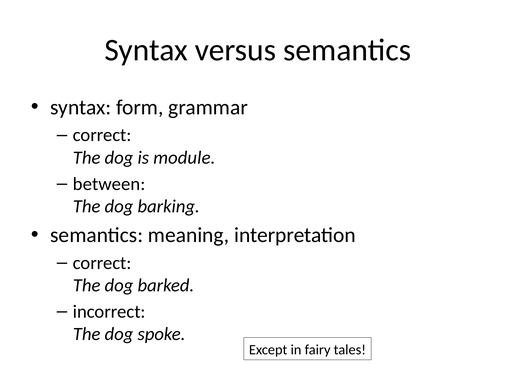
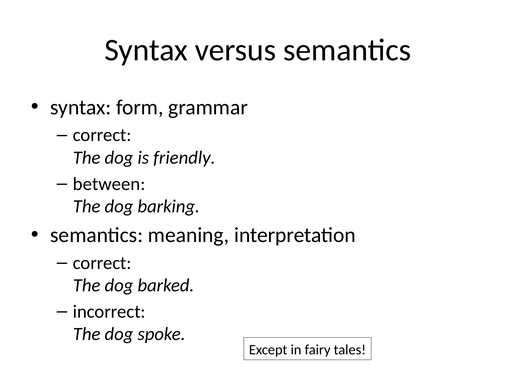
module: module -> friendly (184, 158)
